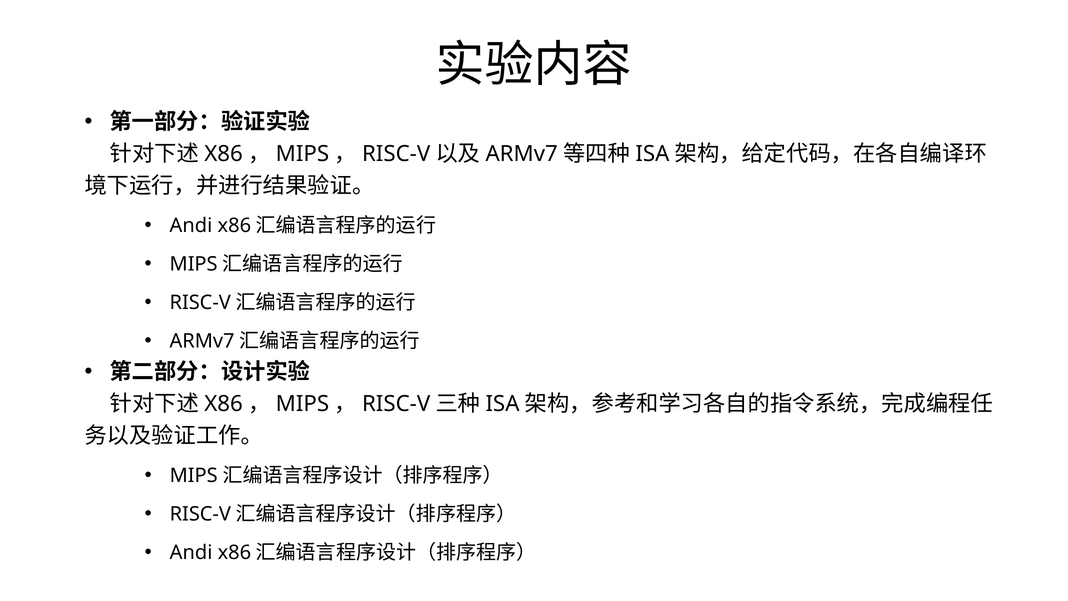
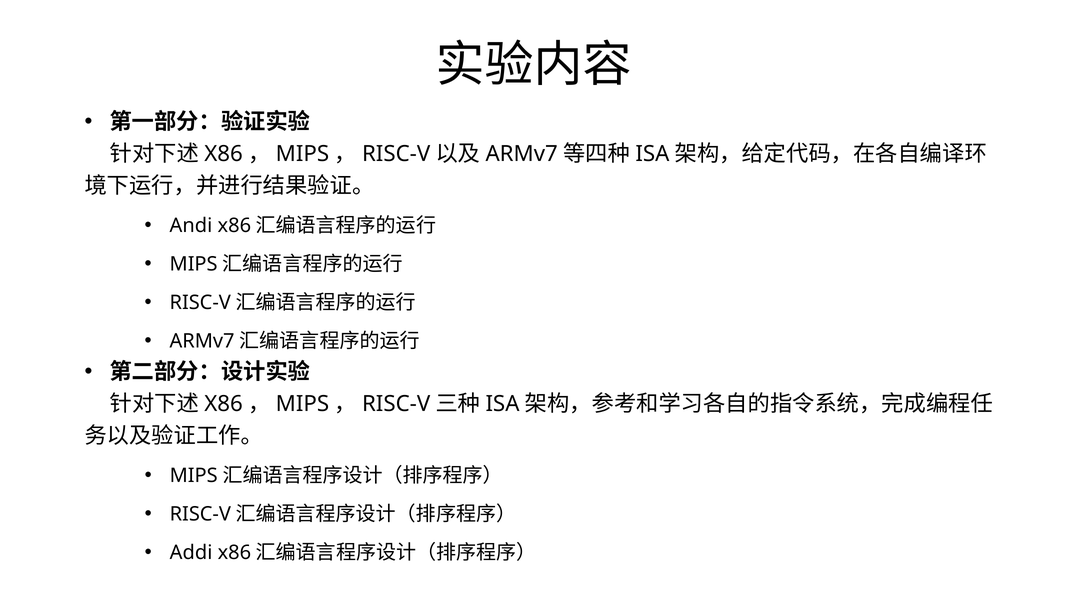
Andi: Andi -> Addi (191, 552)
